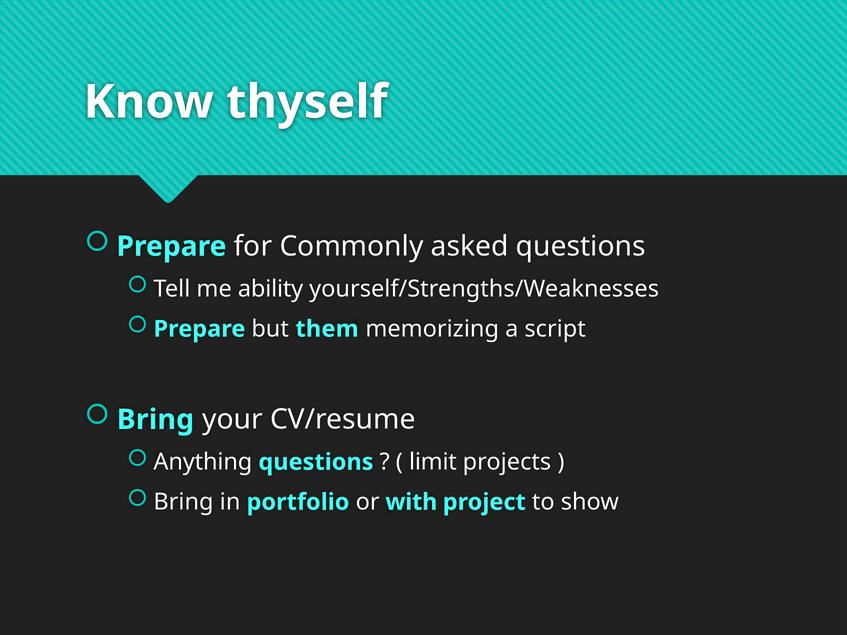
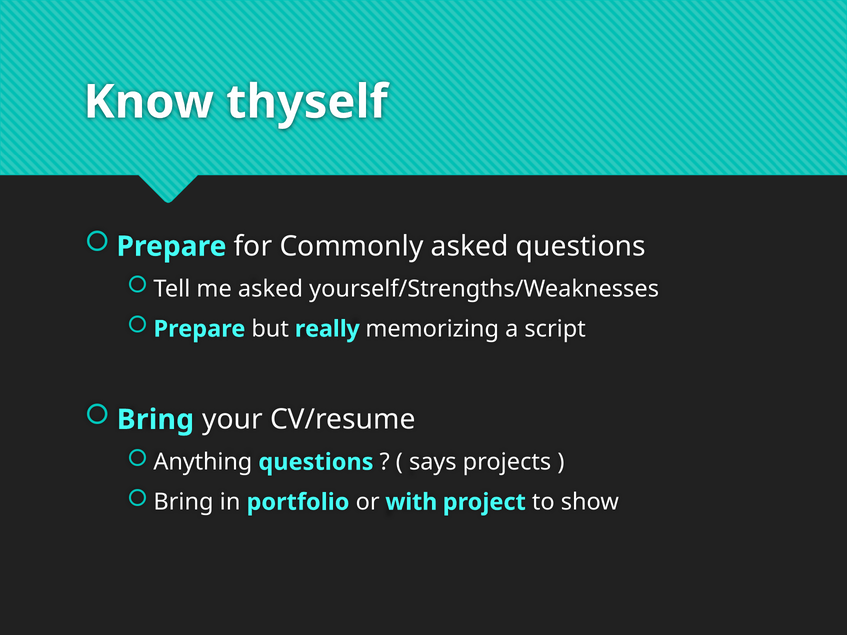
me ability: ability -> asked (270, 289)
them: them -> really (327, 329)
limit: limit -> says (433, 462)
